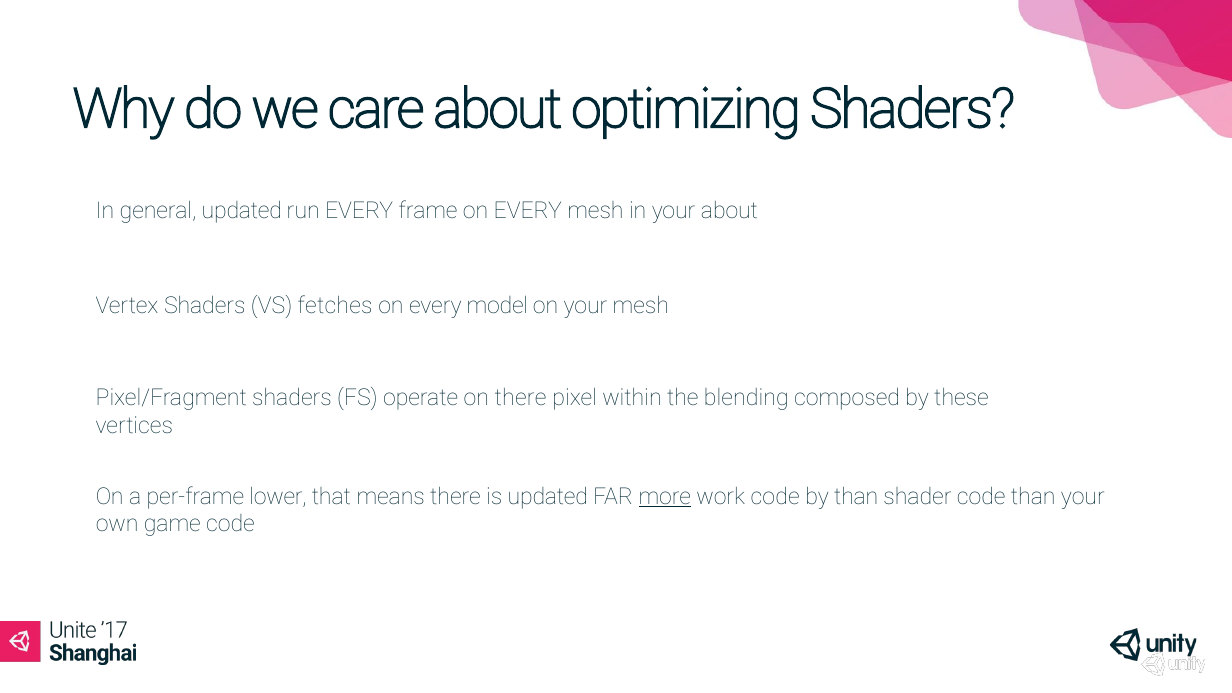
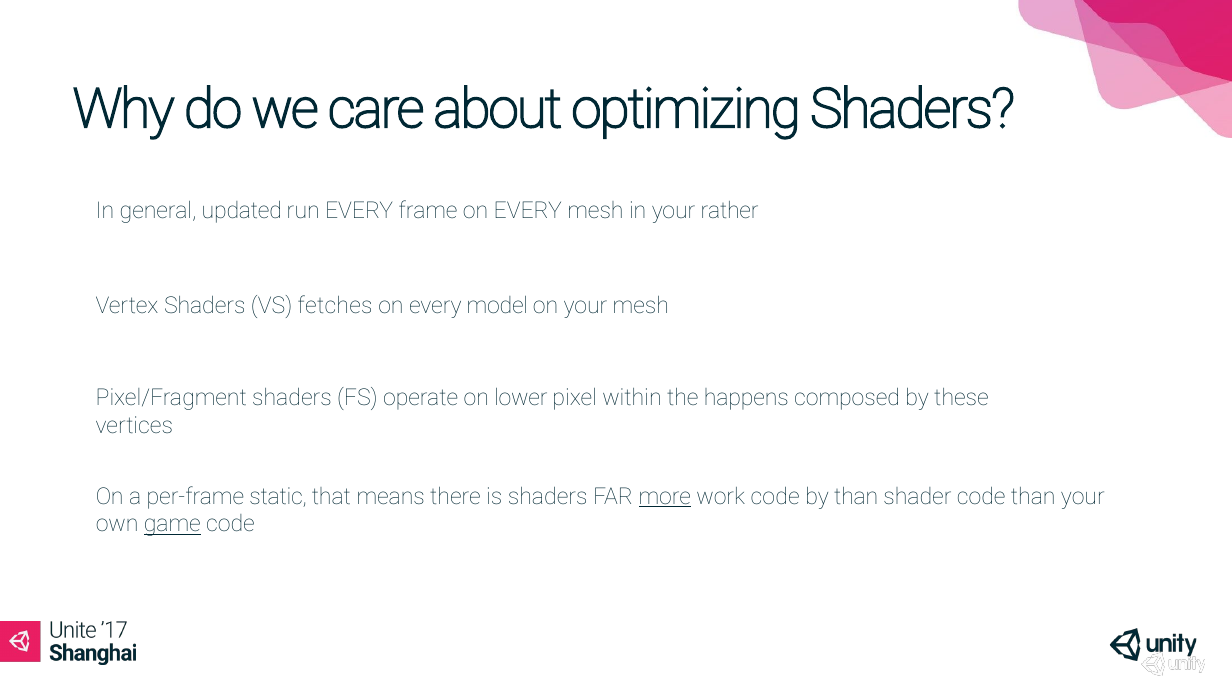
your about: about -> rather (730, 211)
on there: there -> lower (521, 398)
blending: blending -> happens (746, 398)
lower: lower -> static (278, 497)
is updated: updated -> shaders (548, 497)
game underline: none -> present (172, 524)
